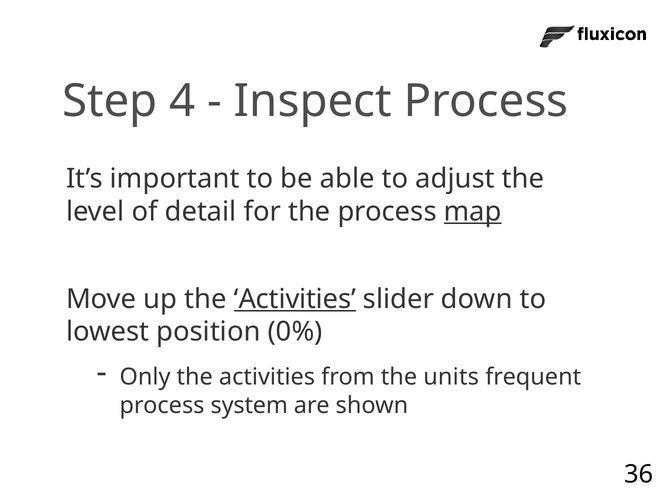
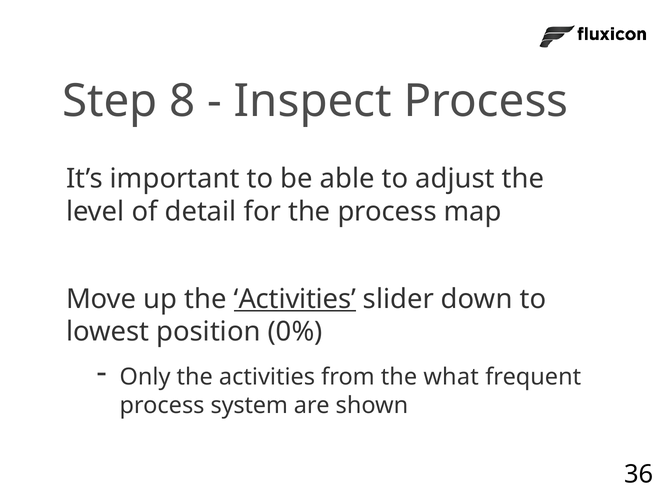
4: 4 -> 8 (182, 101)
map underline: present -> none (473, 211)
units: units -> what (451, 377)
